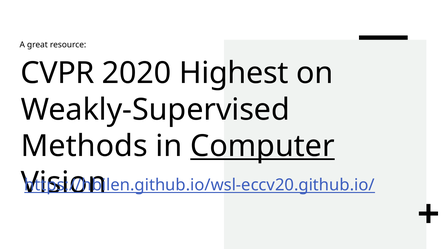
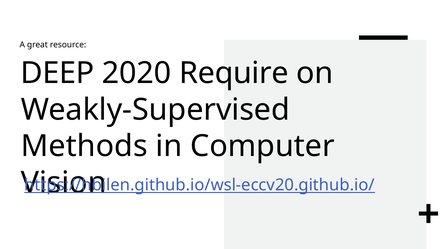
CVPR: CVPR -> DEEP (57, 73)
Highest: Highest -> Require (234, 73)
Computer underline: present -> none (262, 146)
